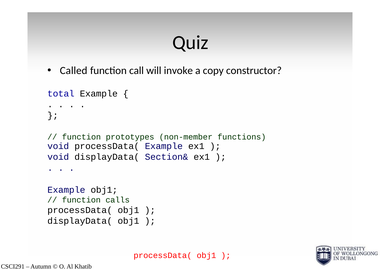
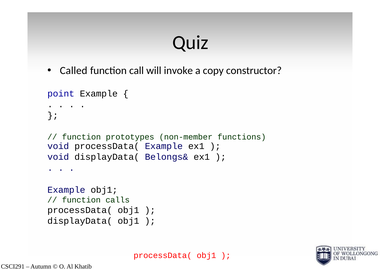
total: total -> point (61, 94)
Section&: Section& -> Belongs& (167, 157)
